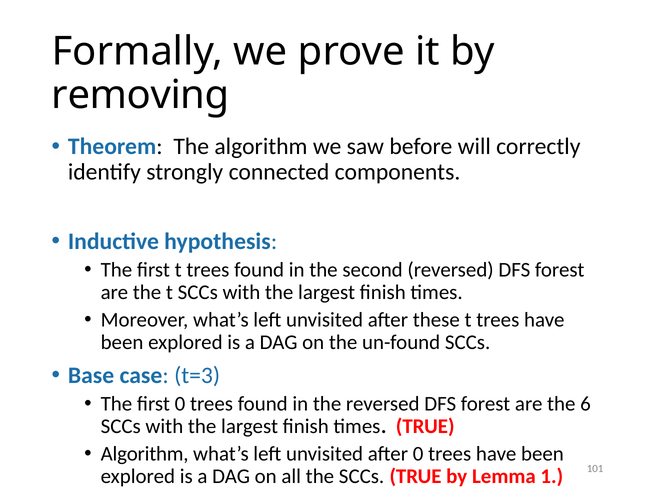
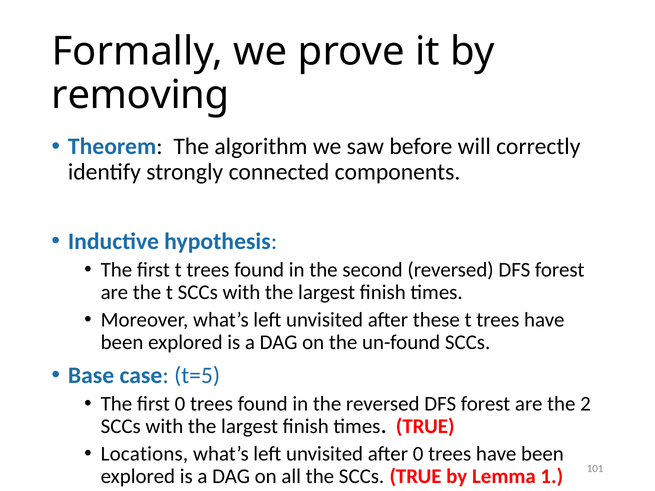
t=3: t=3 -> t=5 (197, 376)
6: 6 -> 2 (586, 404)
Algorithm: Algorithm -> Locations (144, 454)
